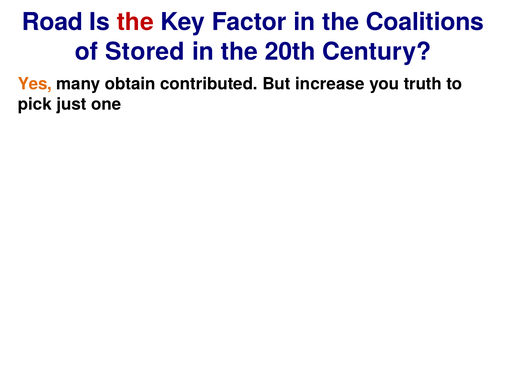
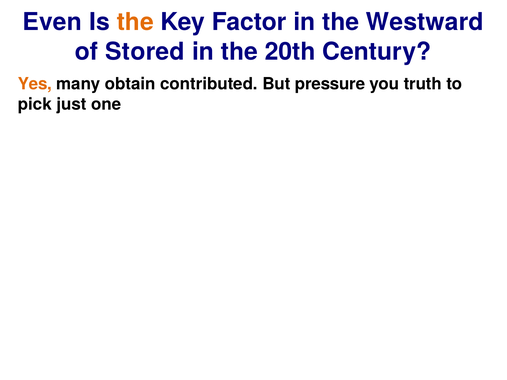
Road: Road -> Even (52, 22)
the colour: red -> orange (135, 22)
Coalitions: Coalitions -> Westward (425, 22)
increase: increase -> pressure (330, 84)
